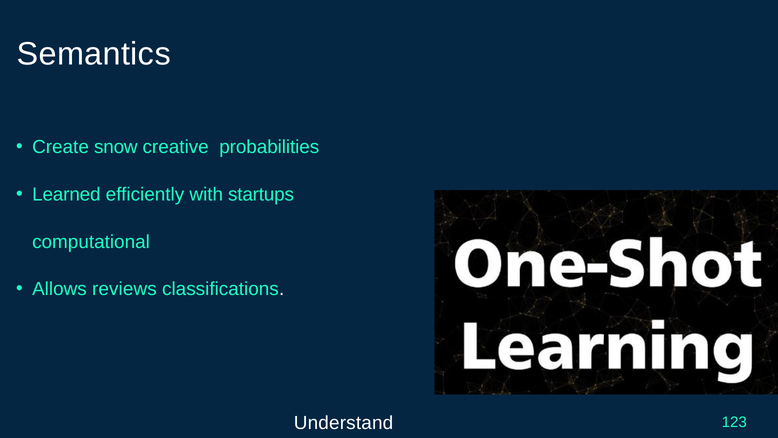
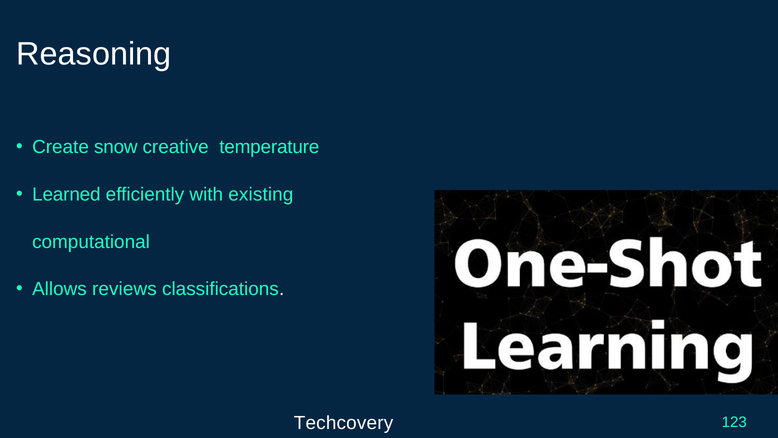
Semantics: Semantics -> Reasoning (94, 54)
probabilities: probabilities -> temperature (269, 147)
startups: startups -> existing (261, 194)
Understand: Understand -> Techcovery (344, 422)
